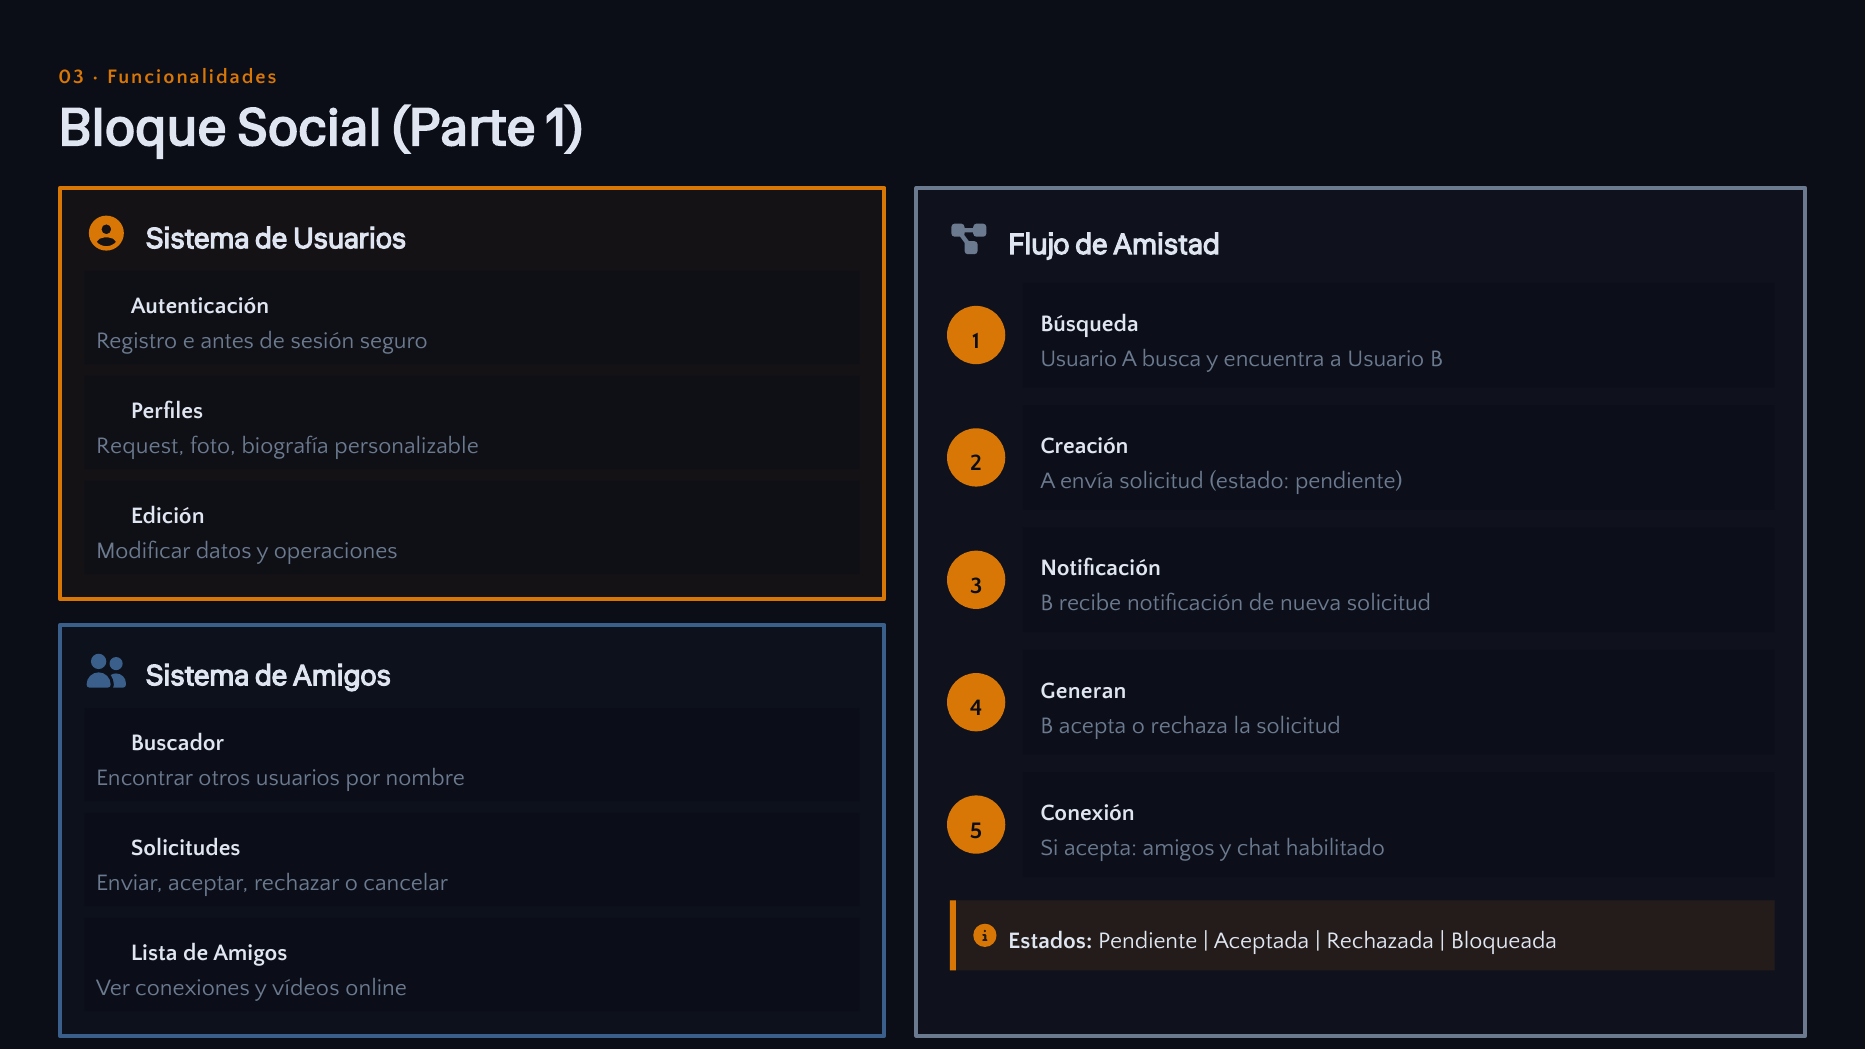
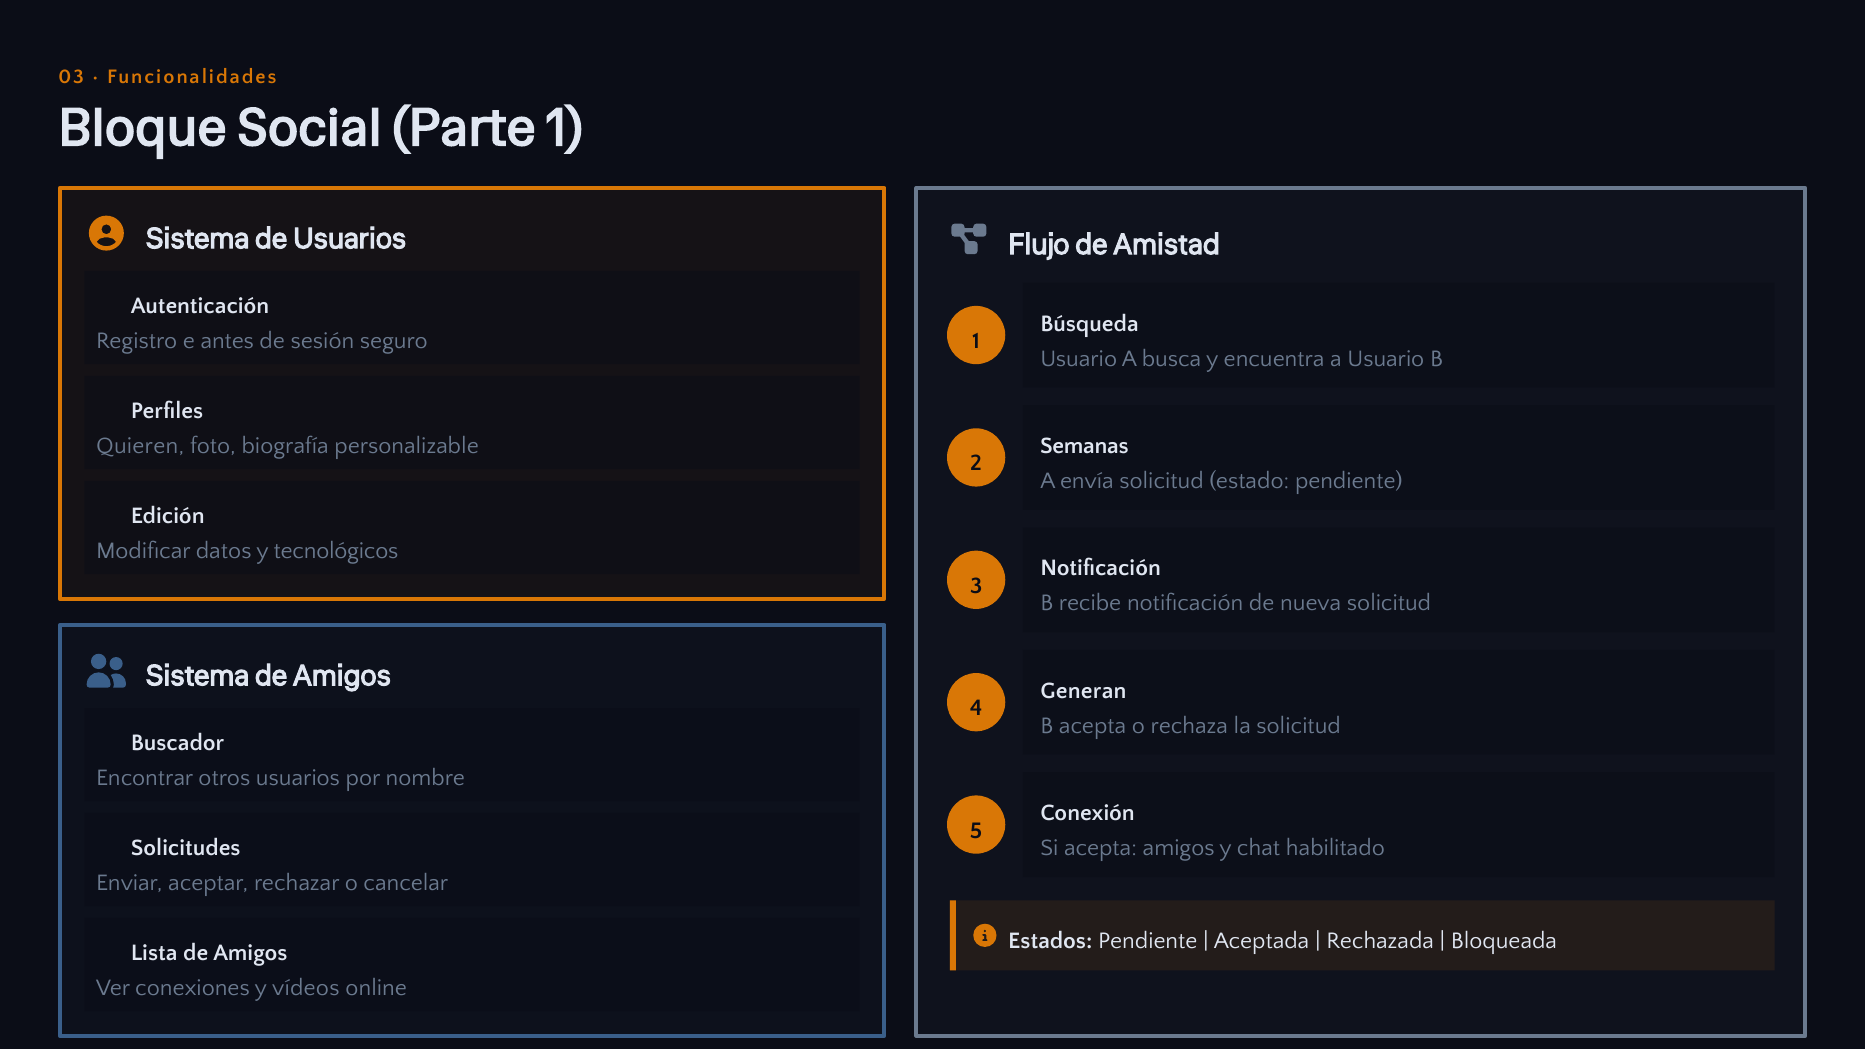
Request: Request -> Quieren (140, 446)
Creación: Creación -> Semanas (1084, 446)
operaciones: operaciones -> tecnológicos (336, 551)
